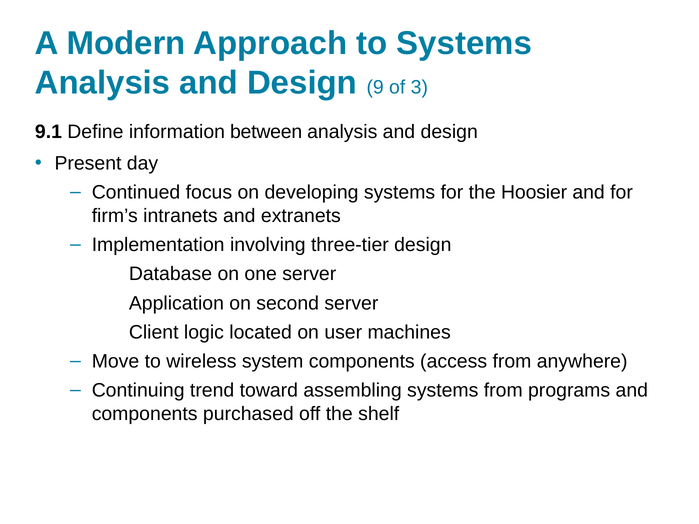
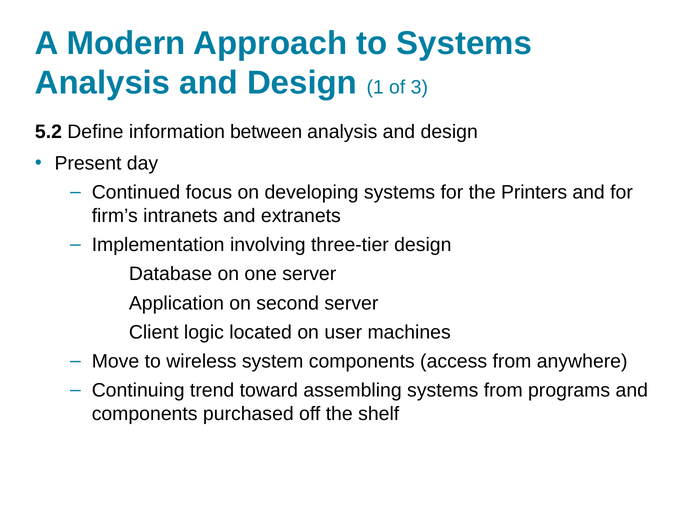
9: 9 -> 1 (375, 87)
9.1: 9.1 -> 5.2 (48, 132)
Hoosier: Hoosier -> Printers (534, 193)
